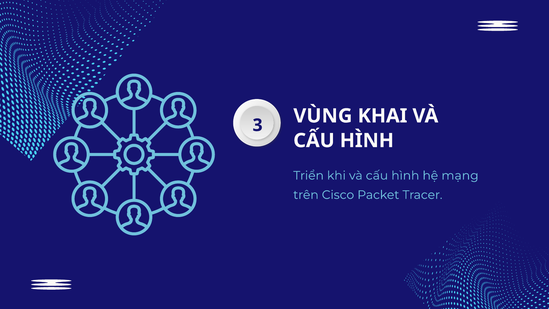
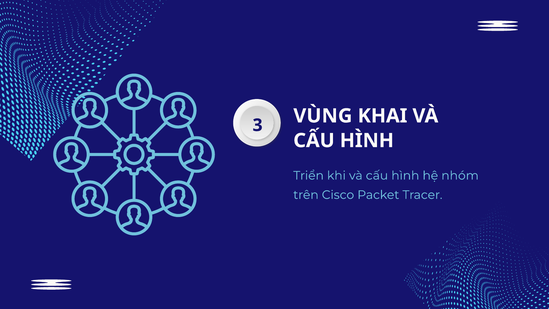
mạng: mạng -> nhóm (460, 175)
